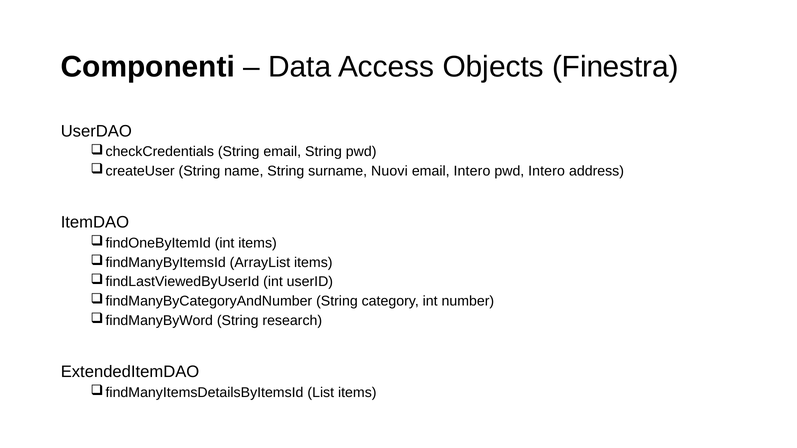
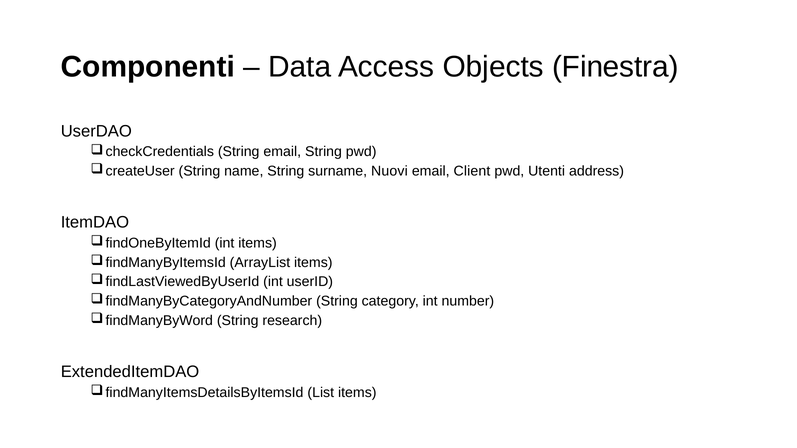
email Intero: Intero -> Client (472, 171)
pwd Intero: Intero -> Utenti (547, 171)
